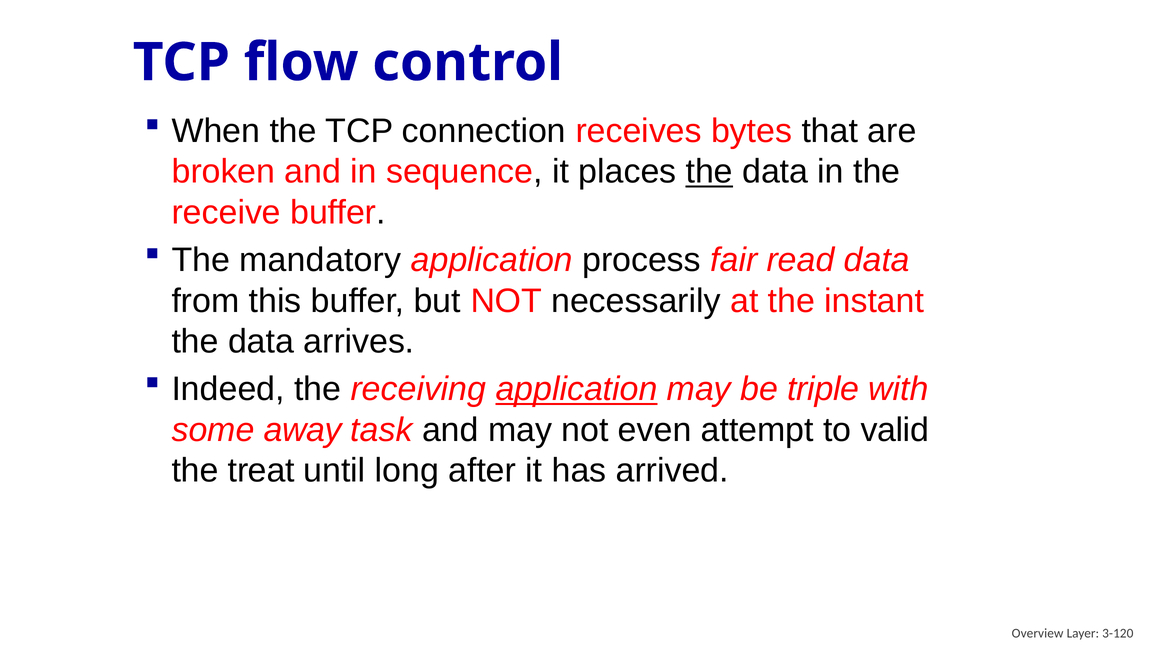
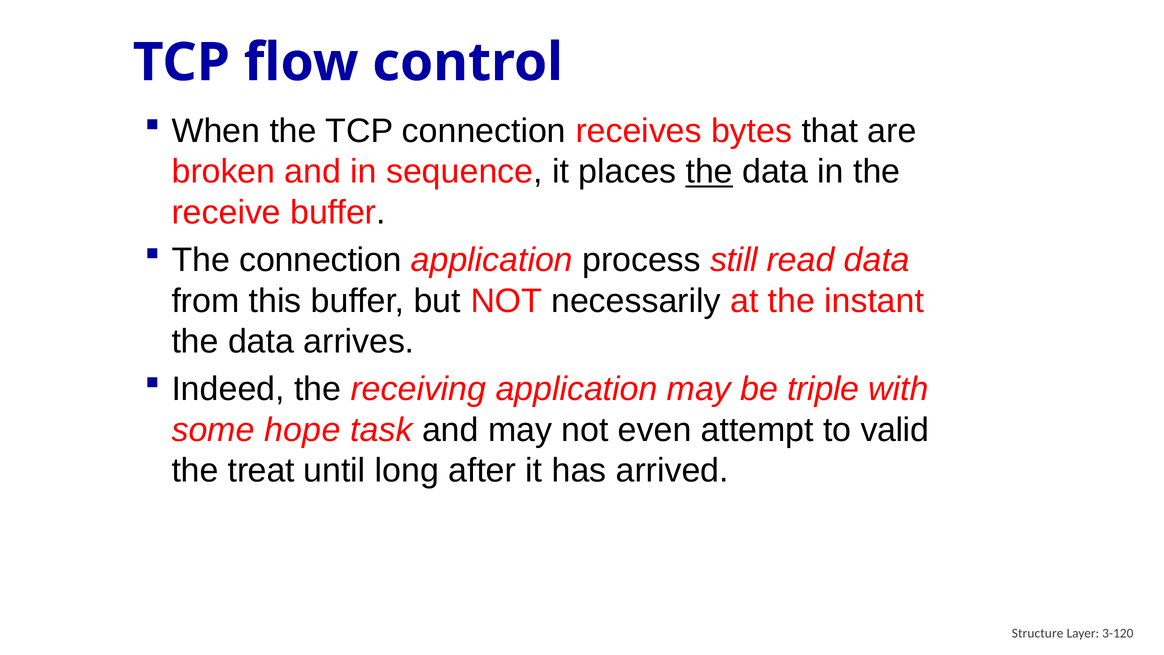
The mandatory: mandatory -> connection (320, 260)
fair: fair -> still (734, 260)
application underline: present -> none (577, 389)
away: away -> hope (302, 430)
Overview: Overview -> Structure (1038, 633)
